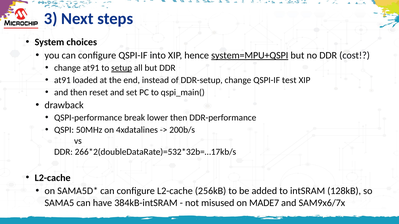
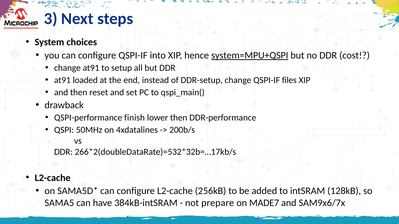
setup underline: present -> none (122, 68)
test: test -> files (289, 80)
break: break -> finish (135, 118)
misused: misused -> prepare (218, 203)
